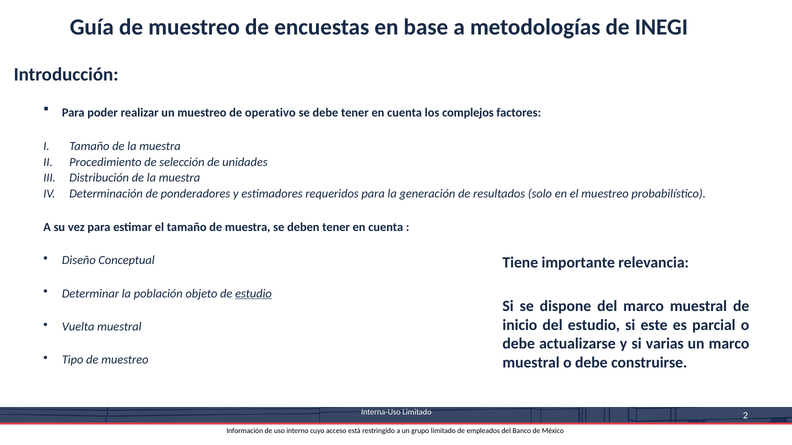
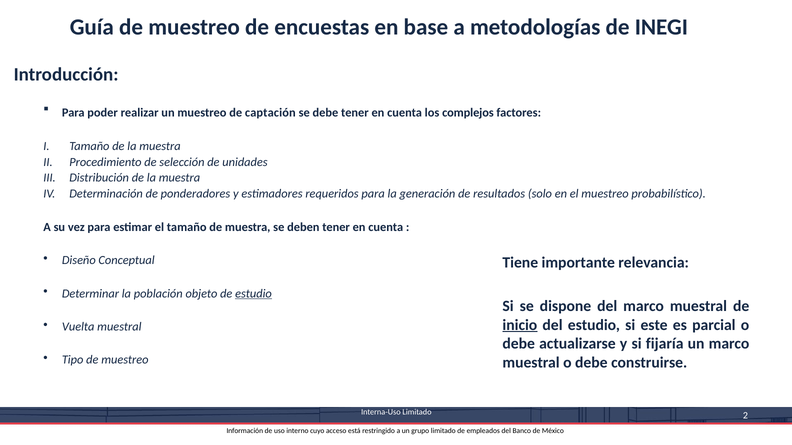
operativo: operativo -> captación (270, 113)
inicio underline: none -> present (520, 325)
varias: varias -> fijaría (665, 344)
